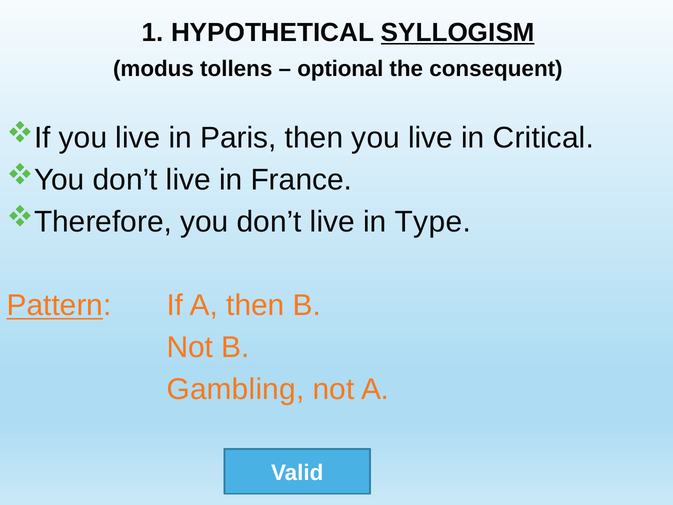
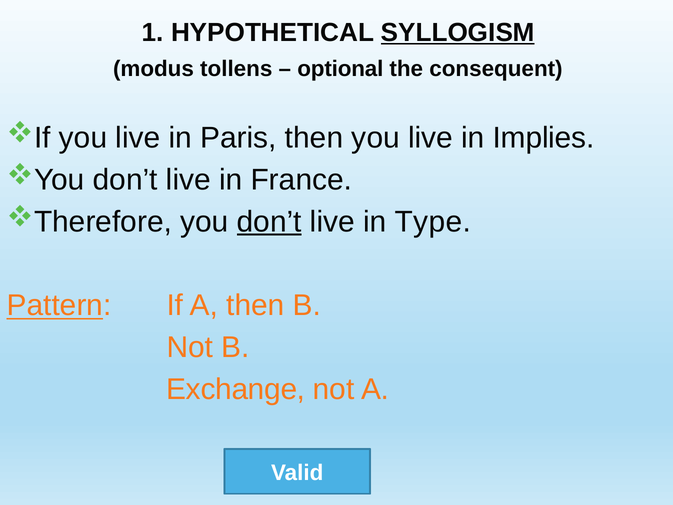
Critical: Critical -> Implies (544, 138)
don’t underline: none -> present (269, 222)
Gambling: Gambling -> Exchange (236, 389)
